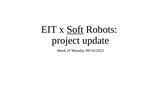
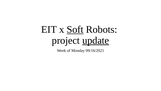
update underline: none -> present (96, 40)
